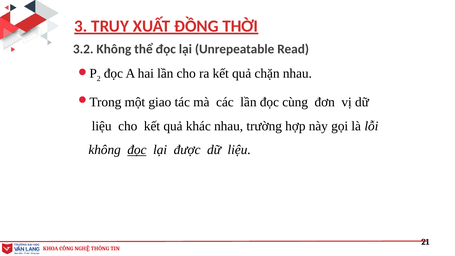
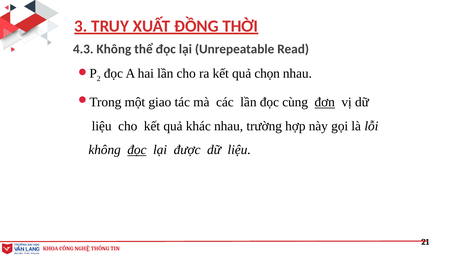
3.2: 3.2 -> 4.3 (83, 49)
chặn: chặn -> chọn (267, 73)
đơn underline: none -> present (325, 102)
